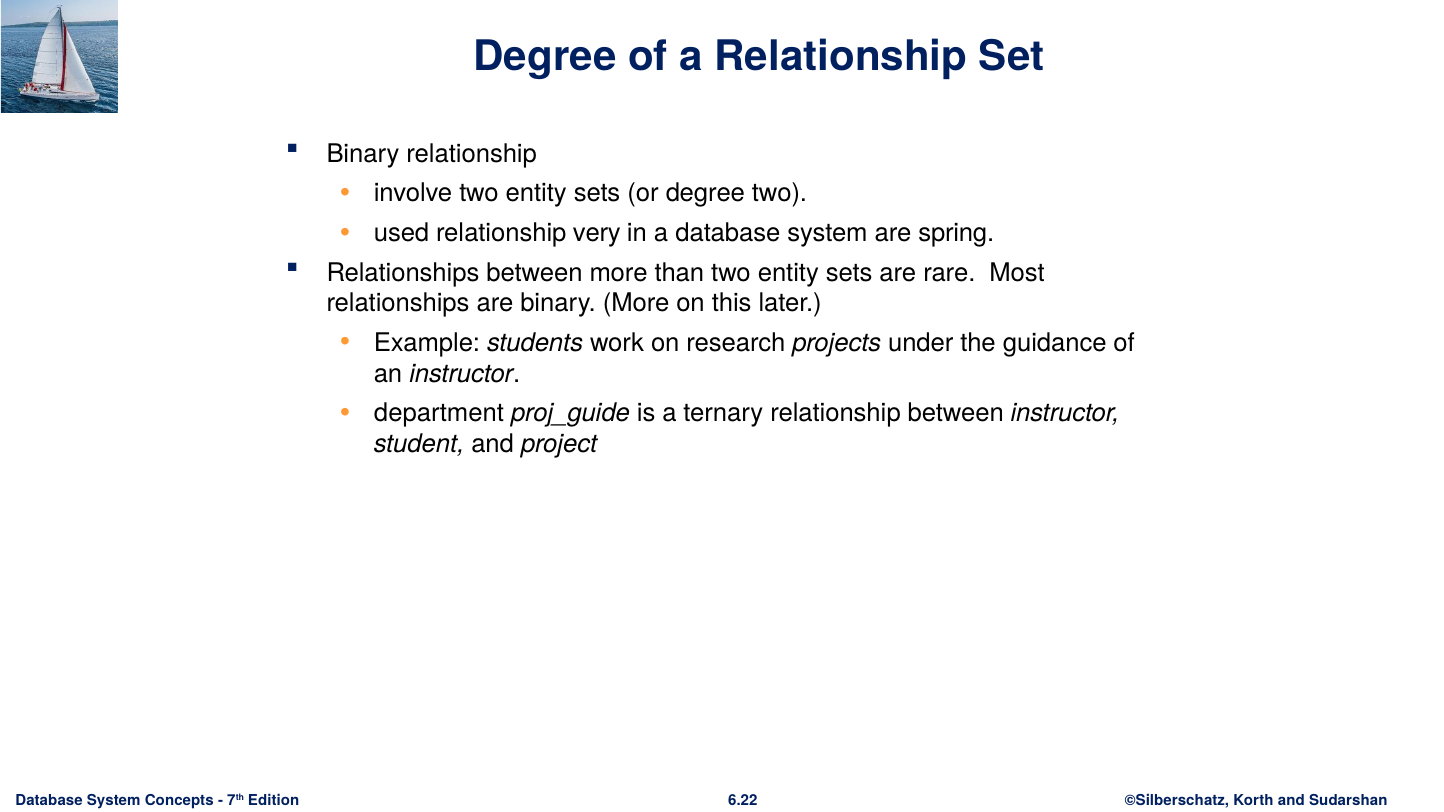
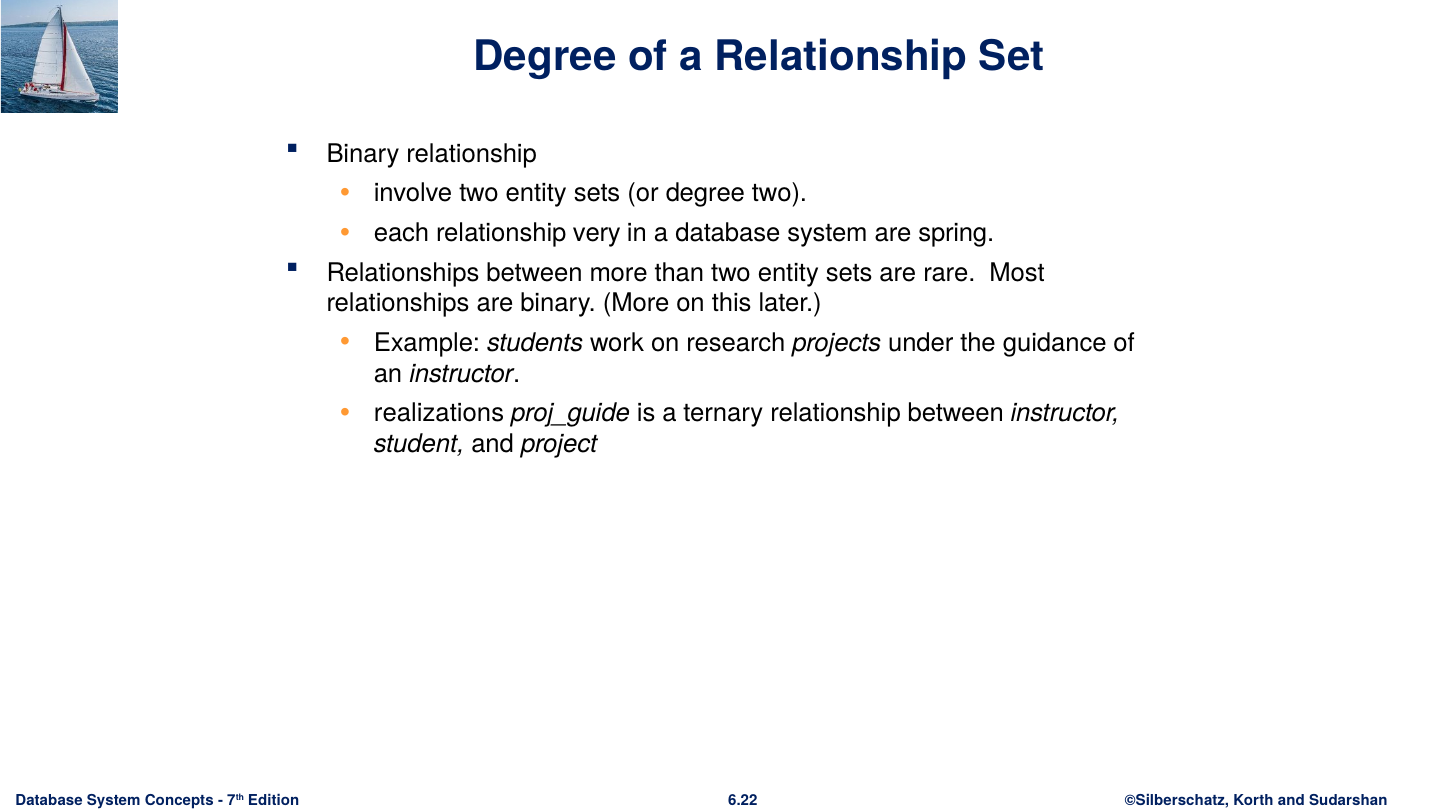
used: used -> each (402, 233)
department: department -> realizations (439, 413)
